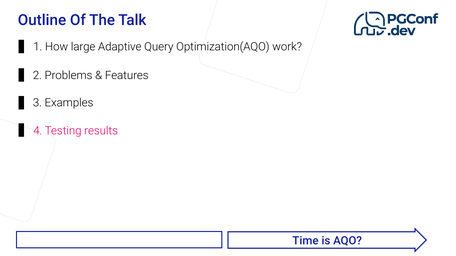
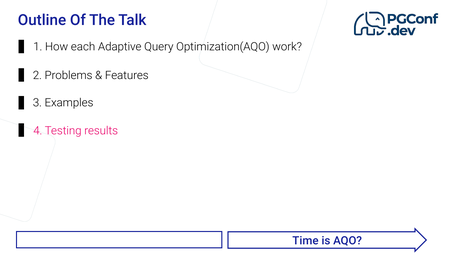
large: large -> each (83, 47)
